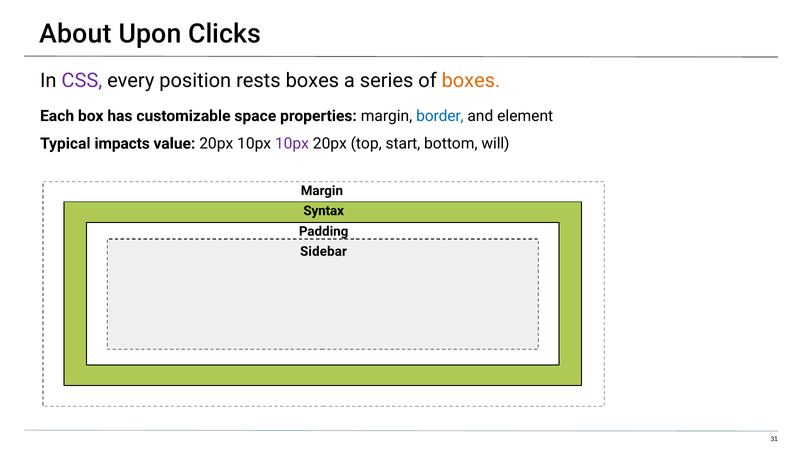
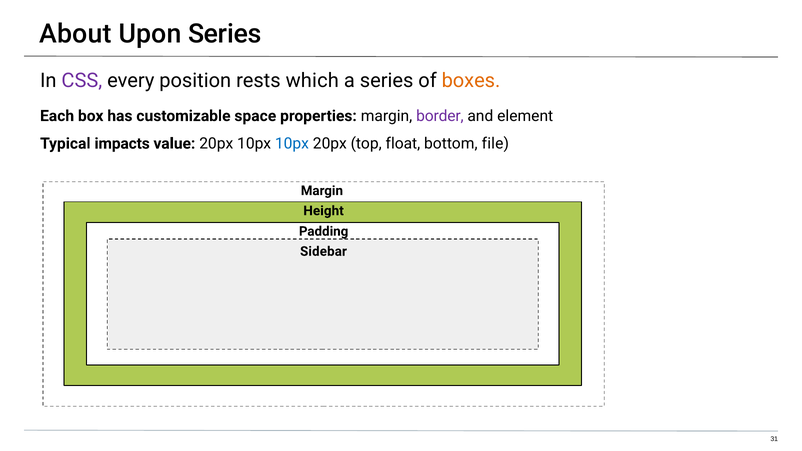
Upon Clicks: Clicks -> Series (225, 34)
rests boxes: boxes -> which (312, 81)
border colour: blue -> purple (440, 116)
10px colour: purple -> blue (292, 144)
start: start -> float (403, 144)
will: will -> file (495, 144)
Syntax: Syntax -> Height (324, 211)
